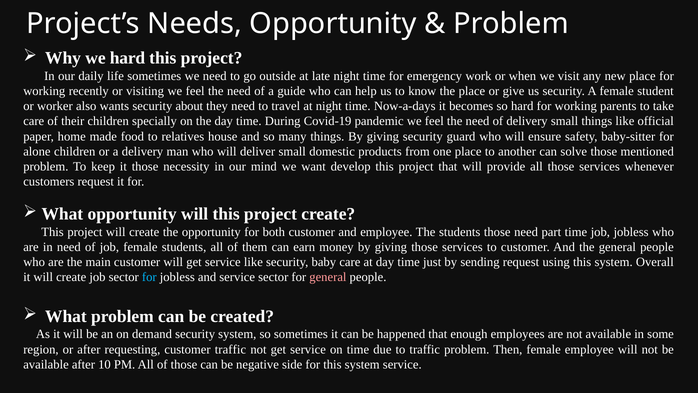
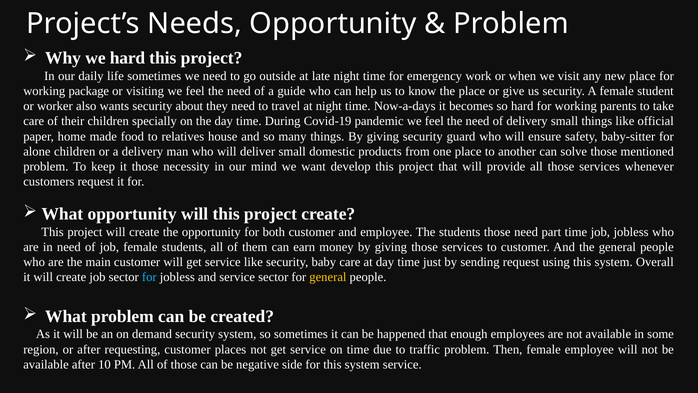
recently: recently -> package (89, 91)
general colour: pink -> yellow (328, 277)
customer traffic: traffic -> places (231, 349)
